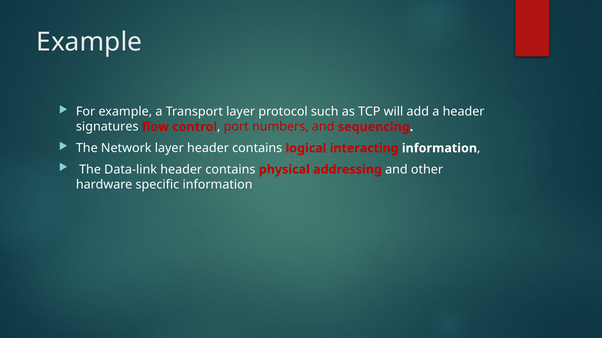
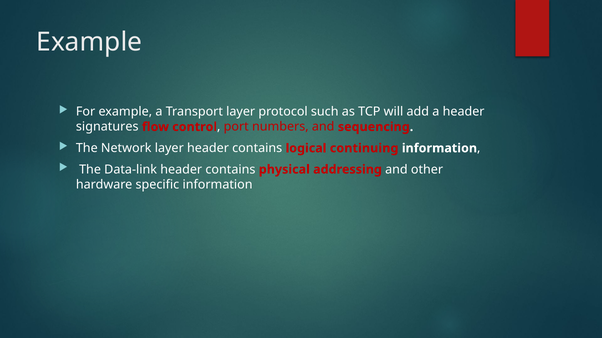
interacting: interacting -> continuing (364, 148)
